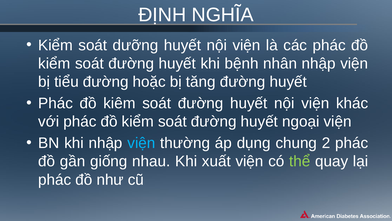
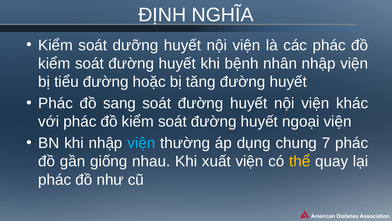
kiêm: kiêm -> sang (120, 103)
2: 2 -> 7 (326, 143)
thể colour: light green -> yellow (300, 161)
